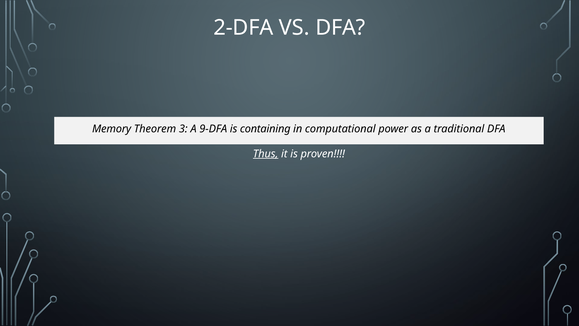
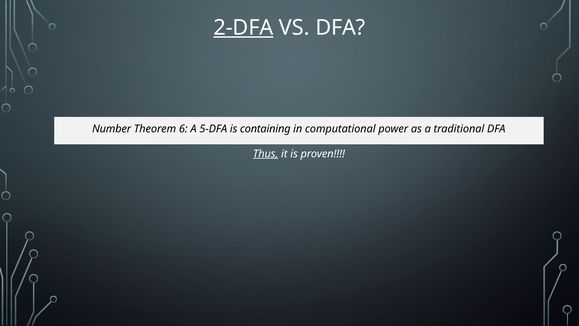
2-DFA underline: none -> present (243, 28)
Memory: Memory -> Number (112, 129)
3: 3 -> 6 (183, 129)
9-DFA: 9-DFA -> 5-DFA (213, 129)
